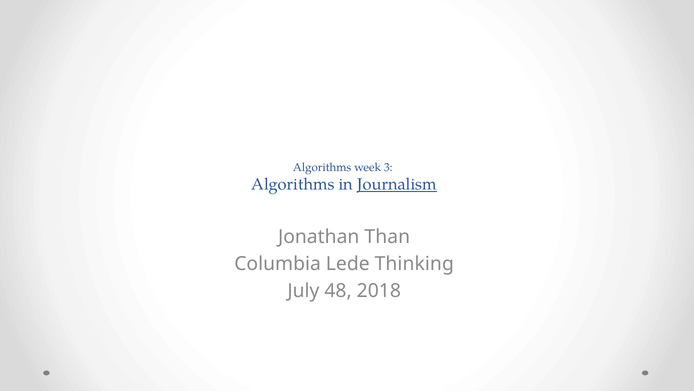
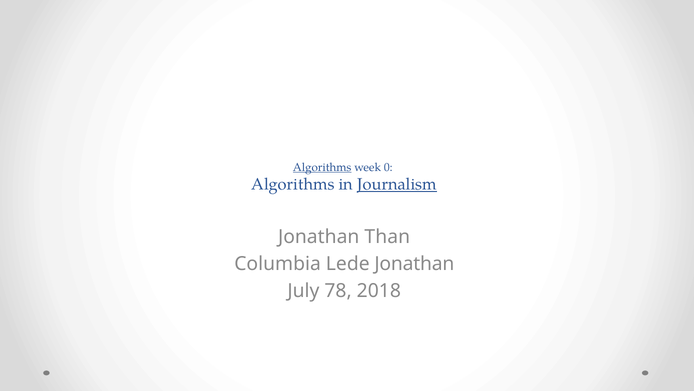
Algorithms underline: none -> present (322, 167)
3: 3 -> 0 (388, 167)
Lede Thinking: Thinking -> Jonathan (414, 264)
48: 48 -> 78 (338, 291)
